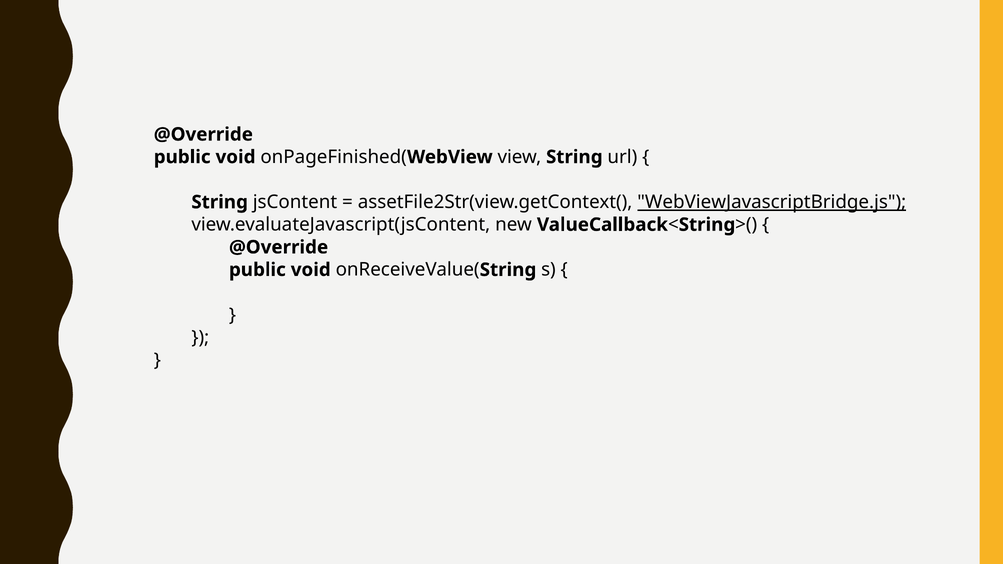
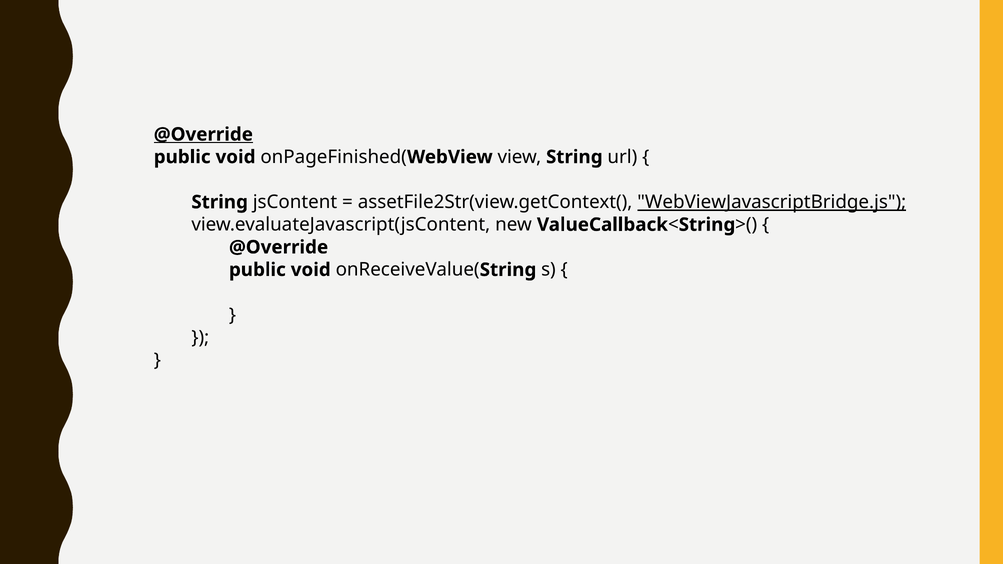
@Override underline: none -> present (203, 134)
